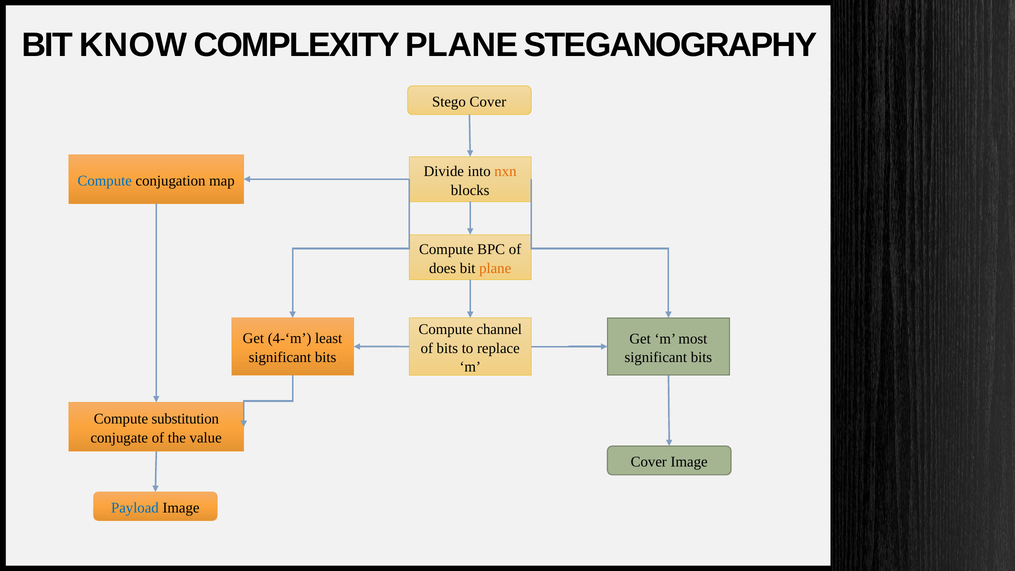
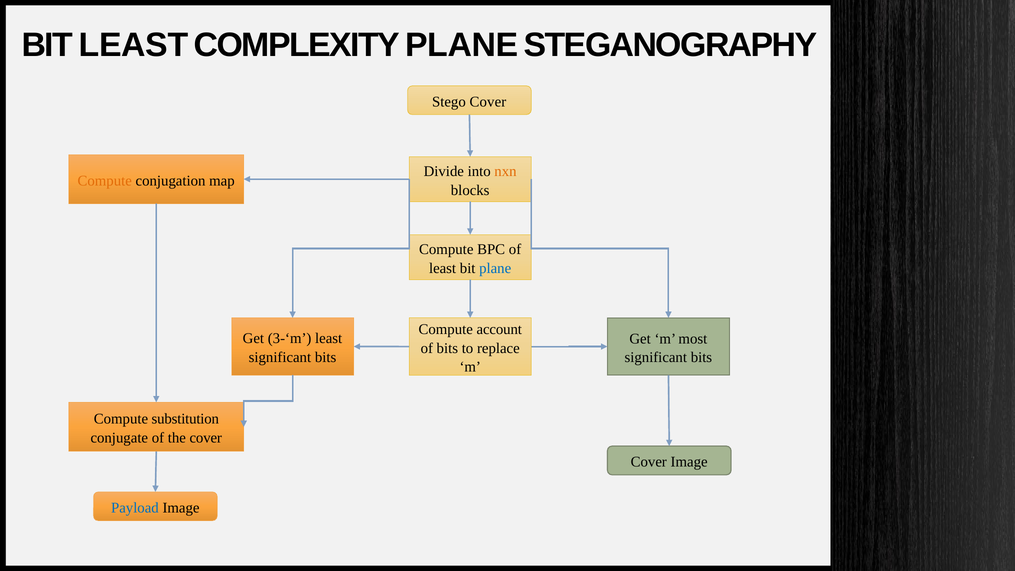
BIT KNOW: KNOW -> LEAST (134, 45)
Compute colour: blue -> orange (105, 181)
does: does -> least (443, 268)
plane colour: orange -> blue (495, 268)
channel: channel -> account (499, 329)
4-‘m: 4-‘m -> 3-‘m (290, 339)
the value: value -> cover (206, 438)
